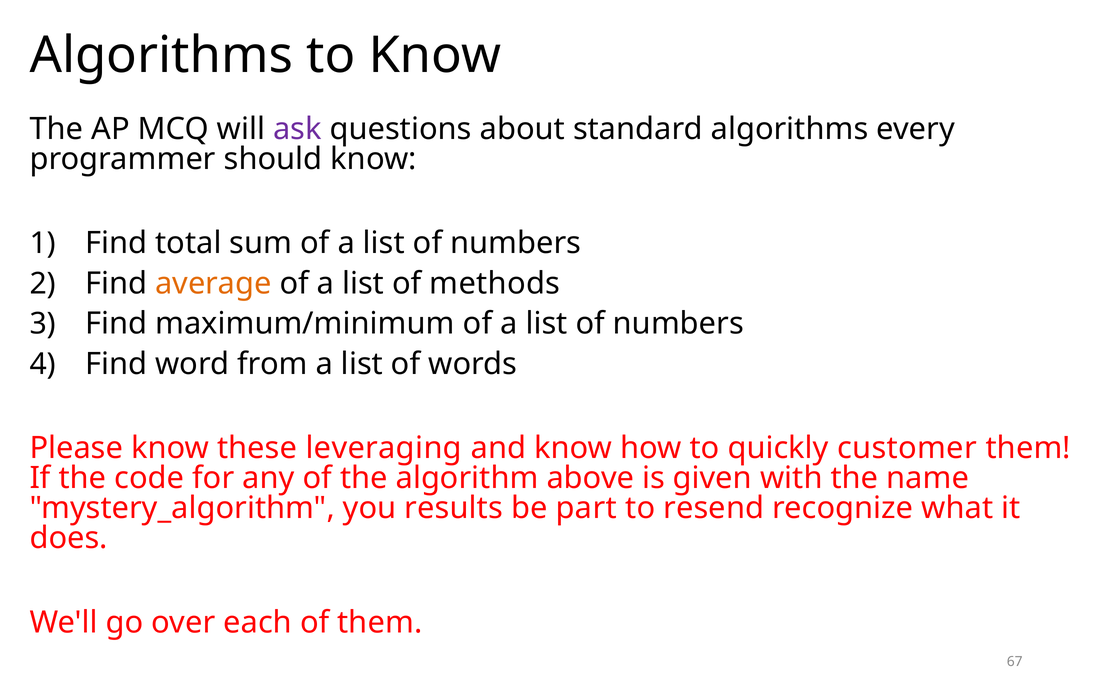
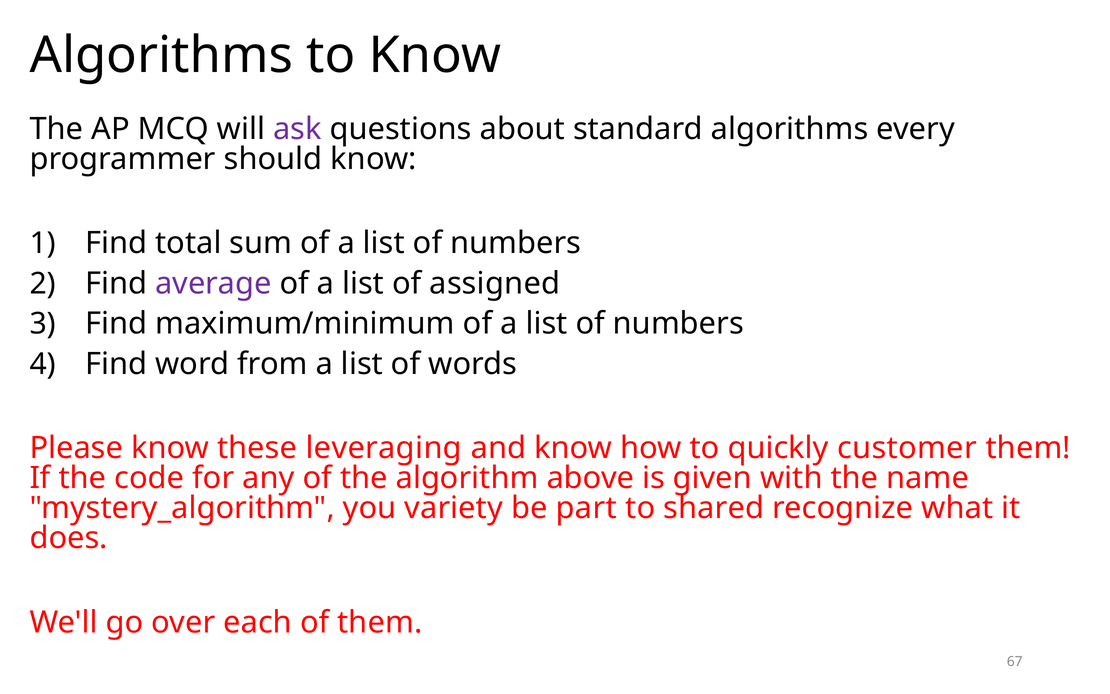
average colour: orange -> purple (213, 283)
methods: methods -> assigned (495, 283)
results: results -> variety (454, 508)
resend: resend -> shared (714, 508)
